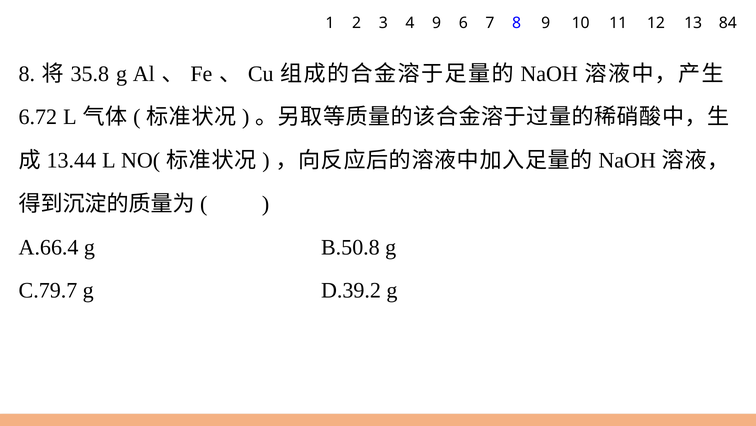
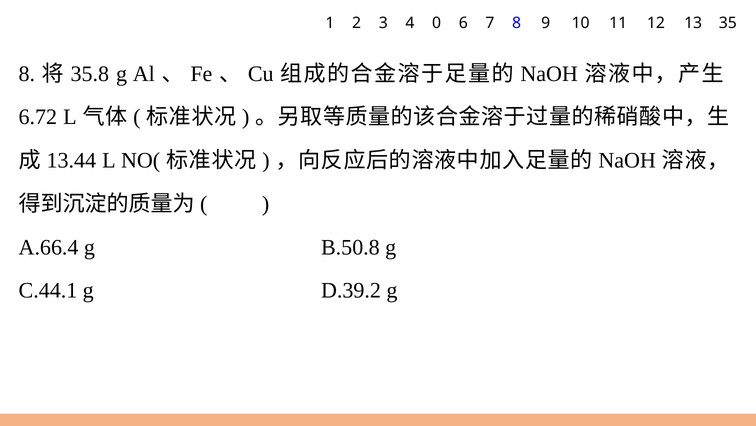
4 9: 9 -> 0 (437, 23)
84: 84 -> 35 (728, 23)
C.79.7: C.79.7 -> C.44.1 (48, 290)
